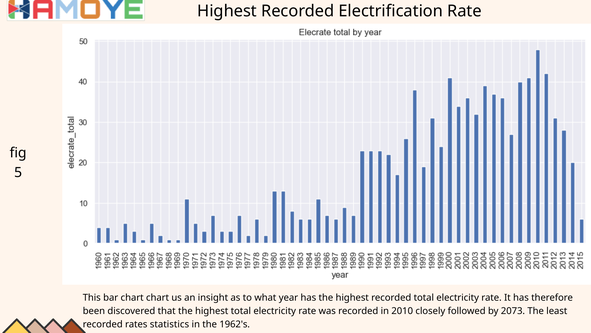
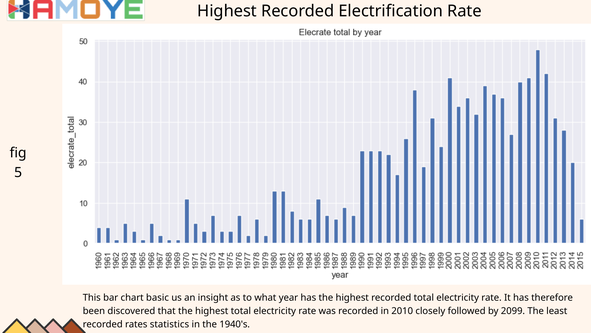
chart chart: chart -> basic (157, 297)
2073: 2073 -> 2099 (513, 310)
1962's: 1962's -> 1940's (235, 324)
